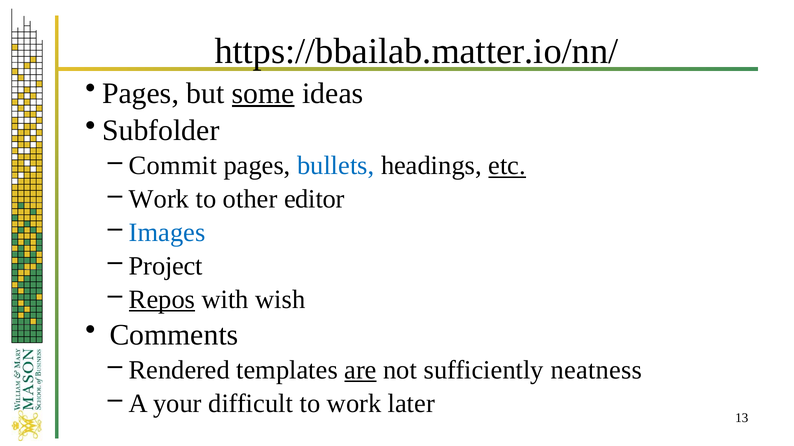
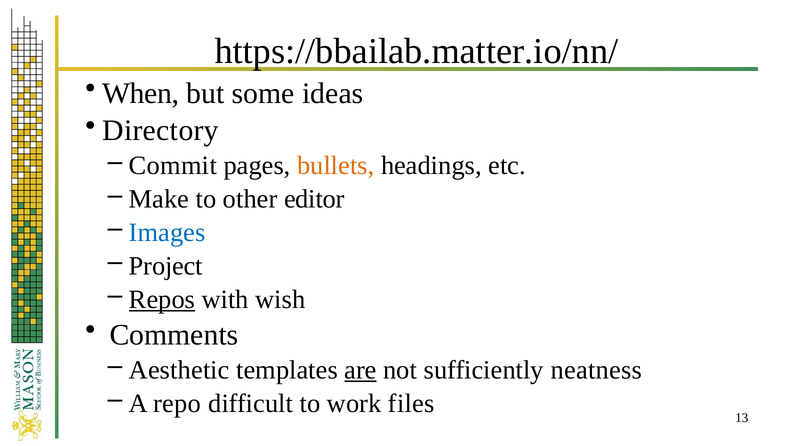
Pages: Pages -> When (141, 93)
some underline: present -> none (263, 93)
Subfolder: Subfolder -> Directory (161, 131)
bullets colour: blue -> orange (336, 166)
etc underline: present -> none (507, 166)
Work: Work -> Make (159, 199)
Rendered: Rendered -> Aesthetic (179, 371)
your: your -> repo (177, 404)
later: later -> files (411, 404)
